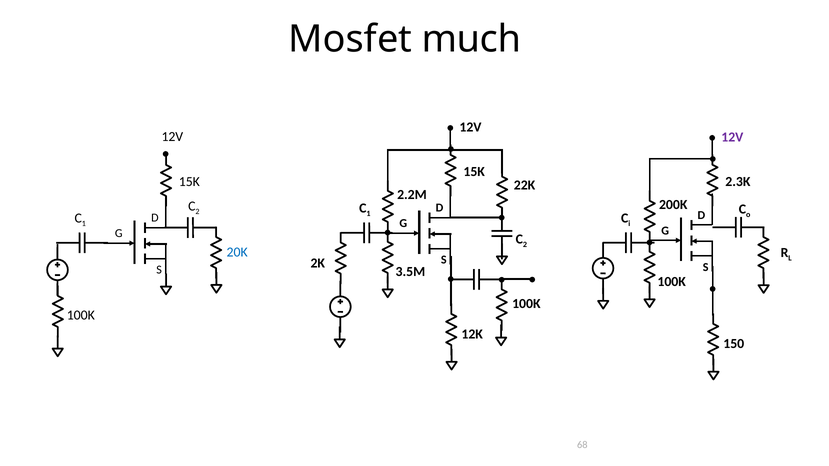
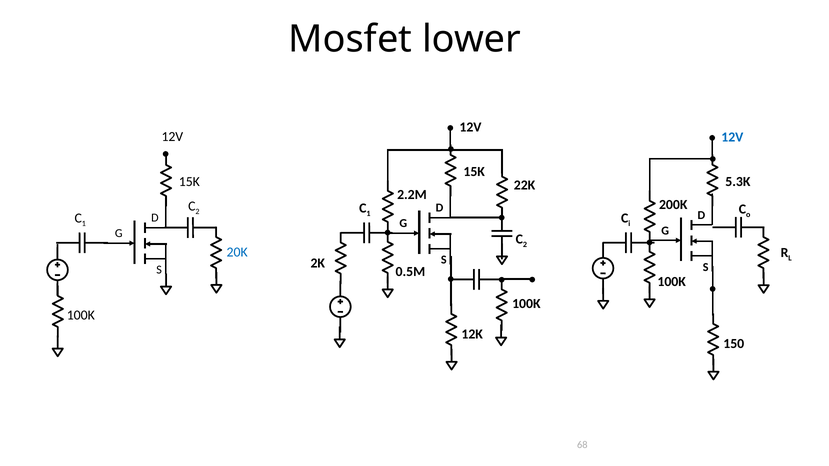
much: much -> lower (471, 39)
12V colour: purple -> blue (732, 137)
2.3K: 2.3K -> 5.3K (738, 182)
3.5M: 3.5M -> 0.5M (410, 272)
